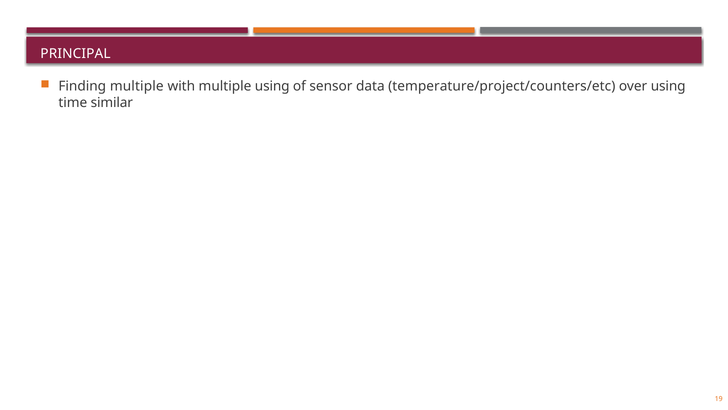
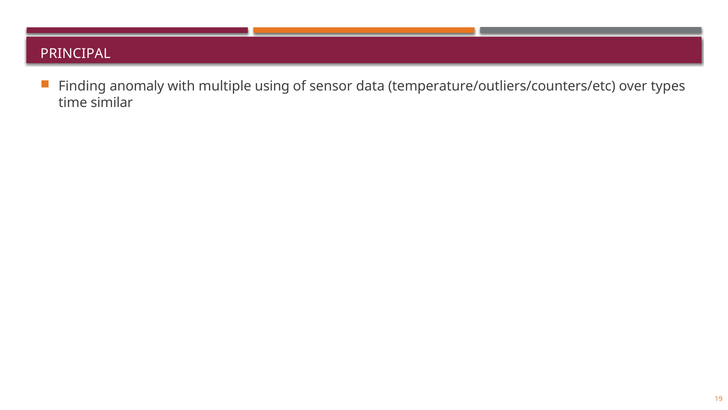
Finding multiple: multiple -> anomaly (137, 86)
temperature/project/counters/etc: temperature/project/counters/etc -> temperature/outliers/counters/etc (502, 86)
over using: using -> types (668, 86)
